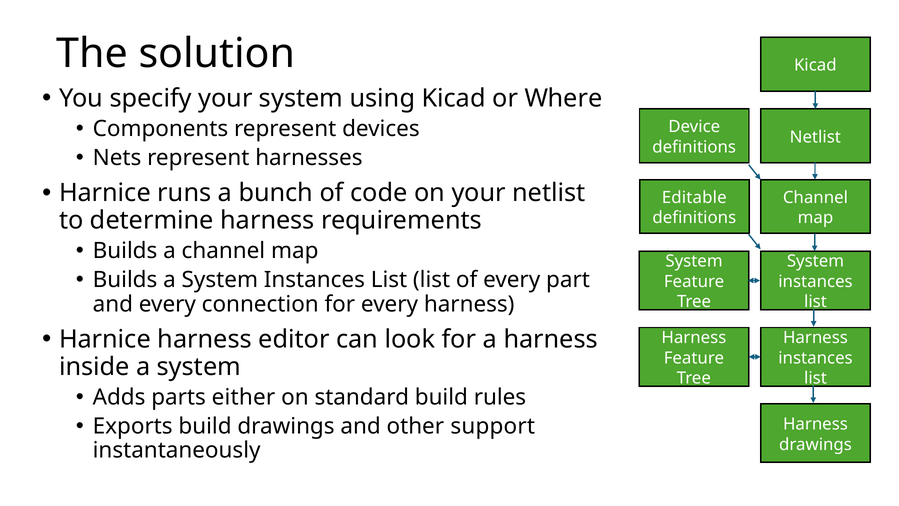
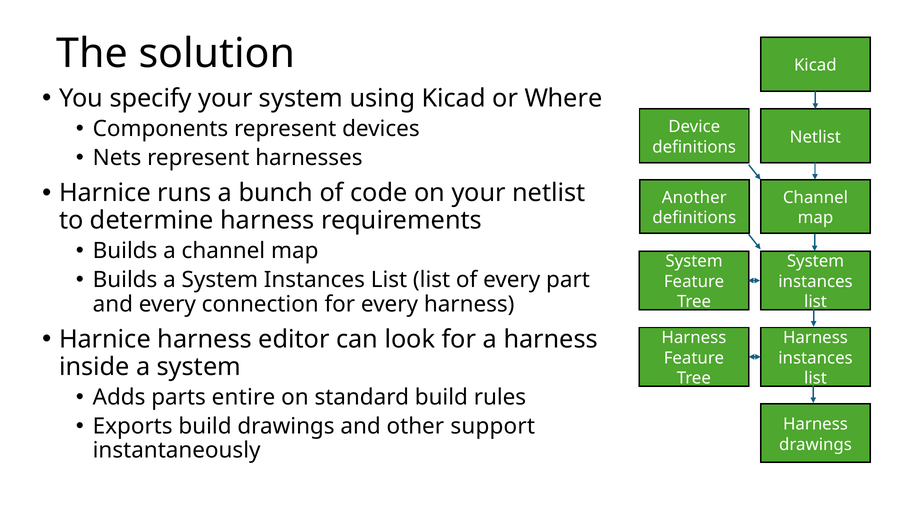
Editable: Editable -> Another (694, 197)
either: either -> entire (243, 397)
